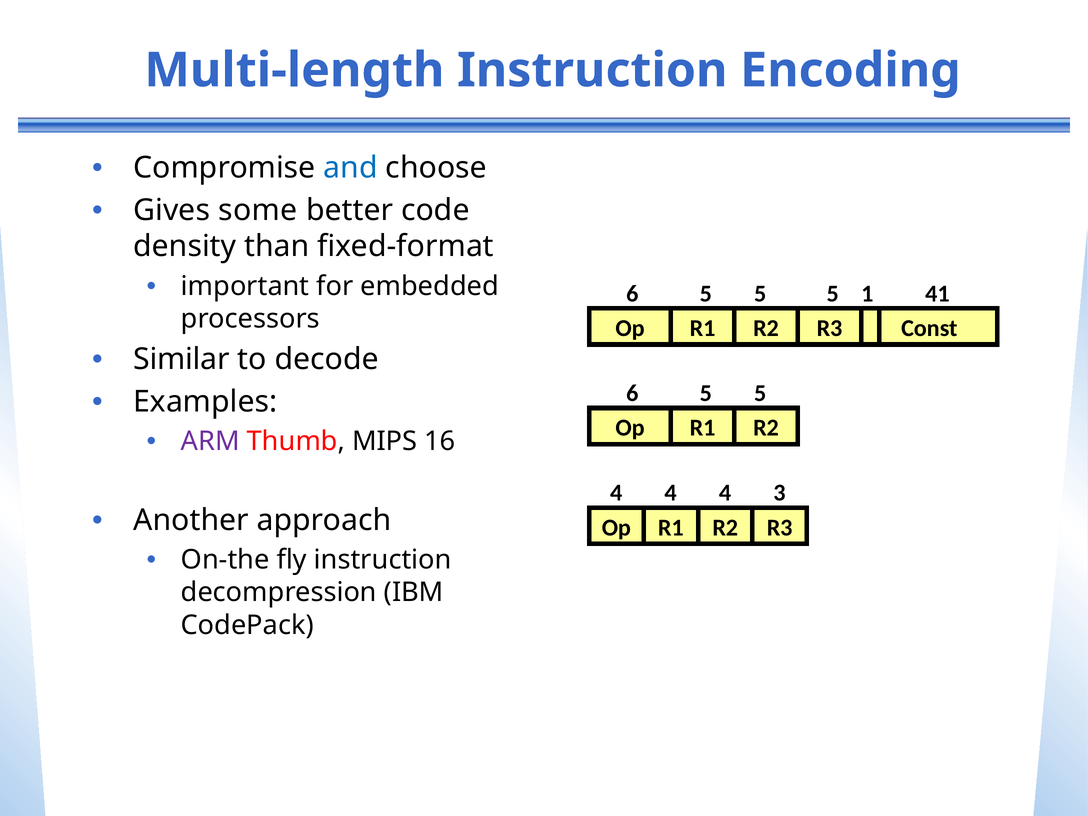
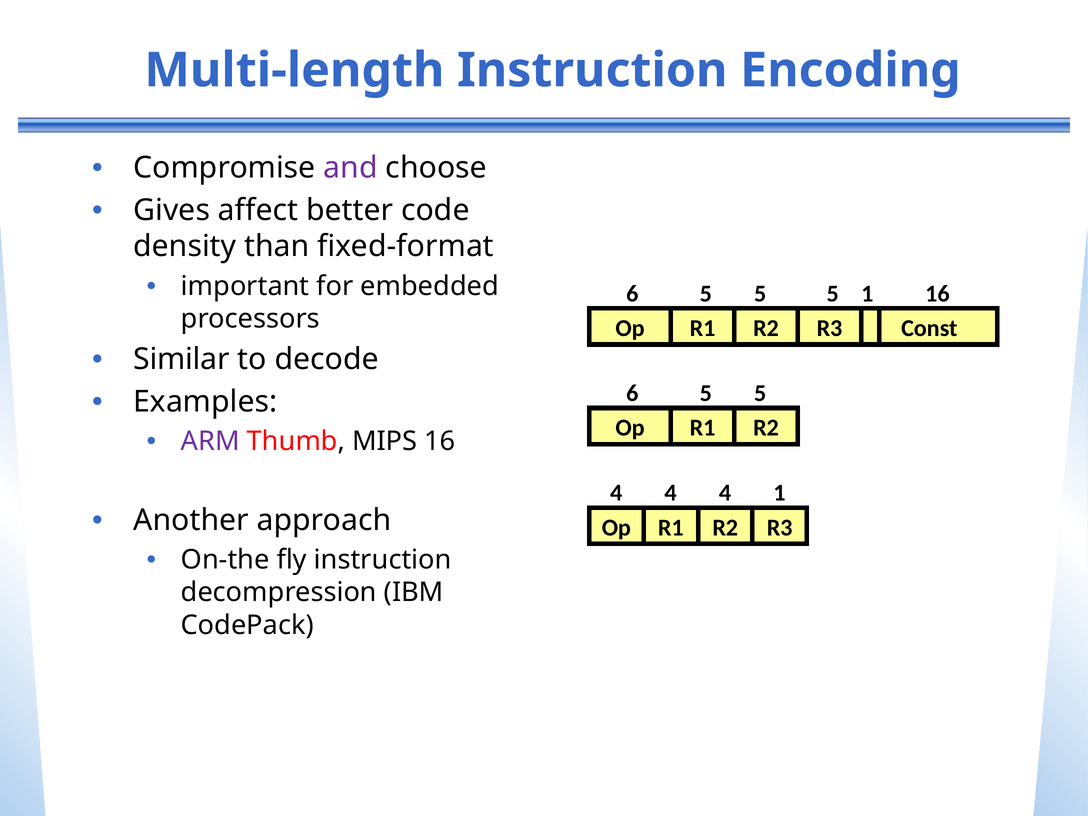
and colour: blue -> purple (350, 168)
some: some -> affect (258, 210)
5 41: 41 -> 16 (937, 294)
4 3: 3 -> 1 (779, 493)
